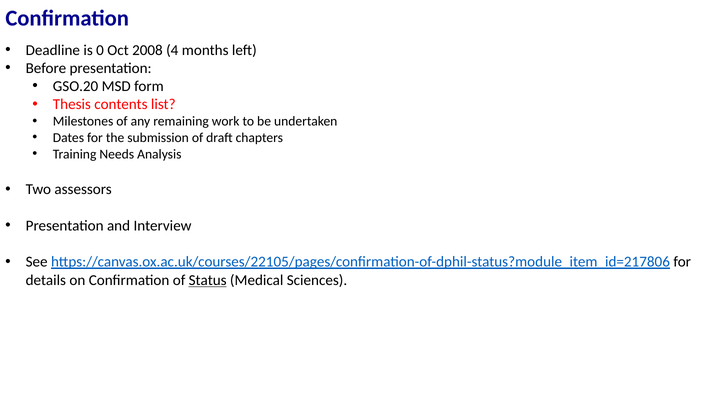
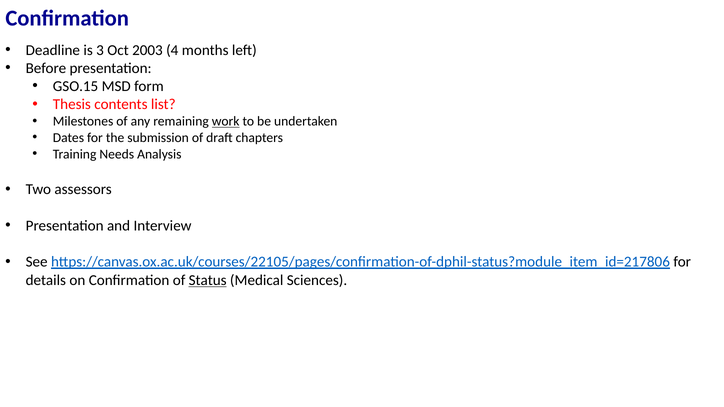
0: 0 -> 3 (100, 50)
2008: 2008 -> 2003 (147, 50)
GSO.20: GSO.20 -> GSO.15 (76, 86)
work underline: none -> present (226, 122)
